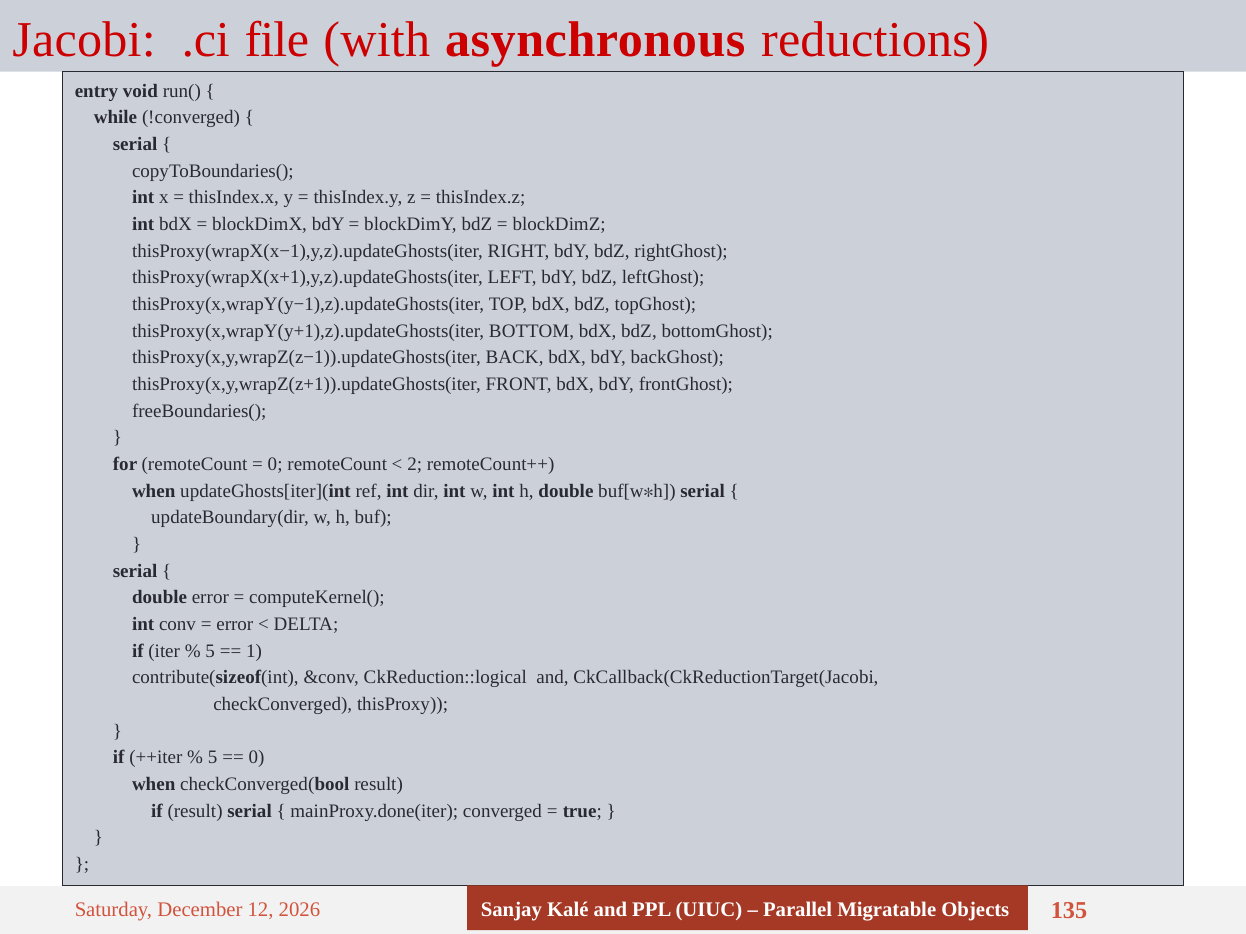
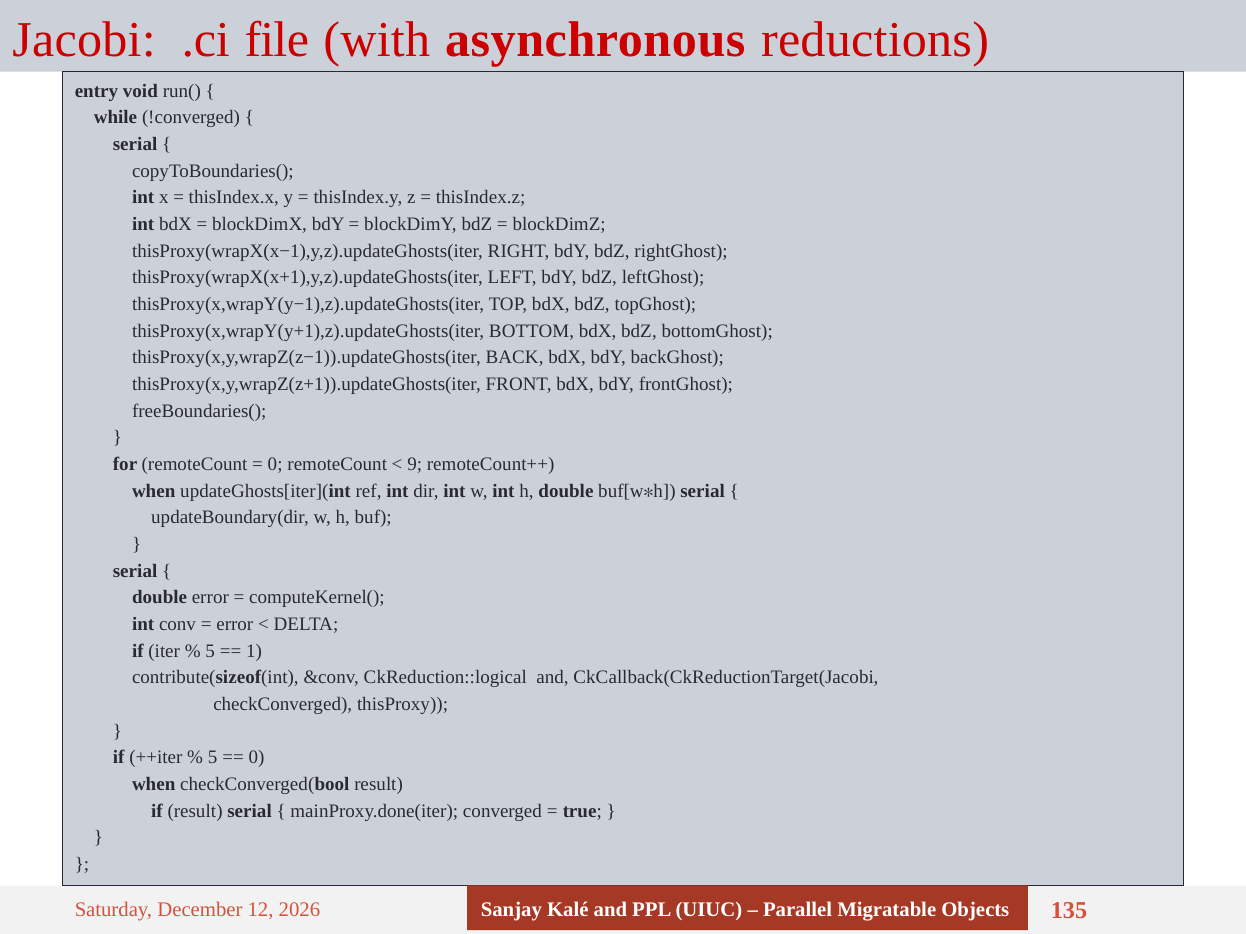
2: 2 -> 9 (415, 464)
